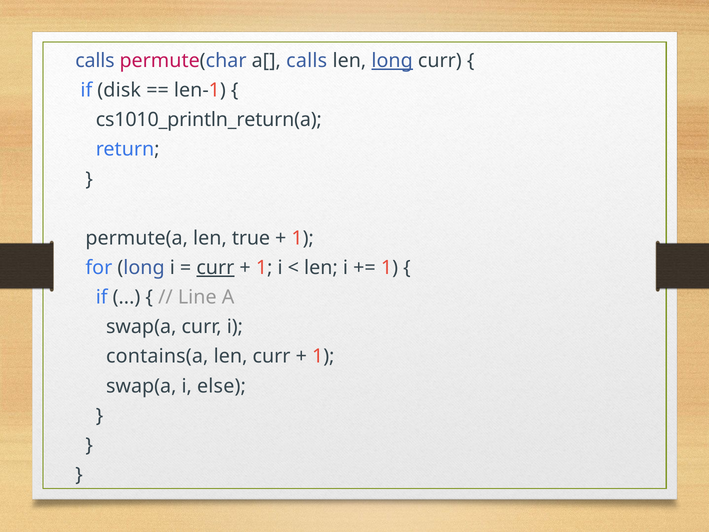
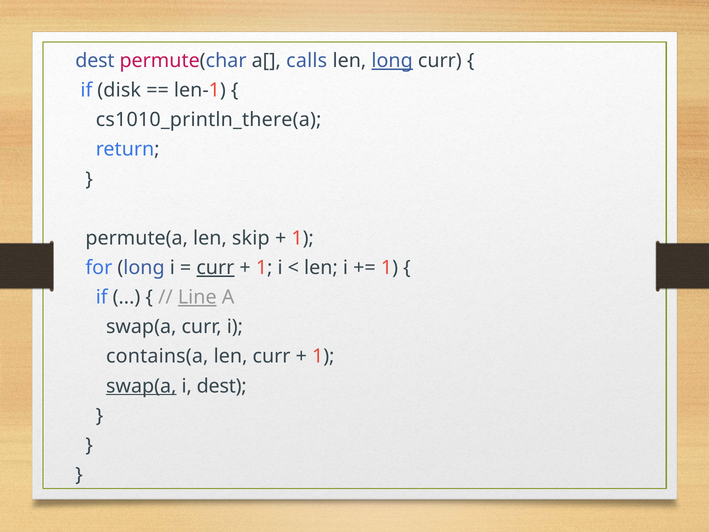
calls: calls -> dest (95, 61)
cs1010_println_return(a: cs1010_println_return(a -> cs1010_println_there(a (209, 120)
true: true -> skip (251, 238)
Line underline: none -> present (197, 297)
swap(a underline: none -> present (141, 386)
i else: else -> dest (222, 386)
